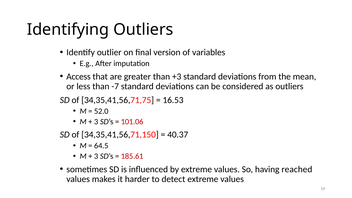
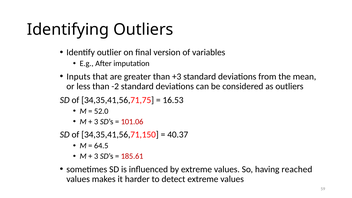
Access: Access -> Inputs (78, 77)
-7: -7 -> -2 (115, 86)
